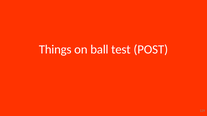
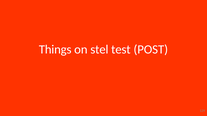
ball: ball -> stel (99, 50)
